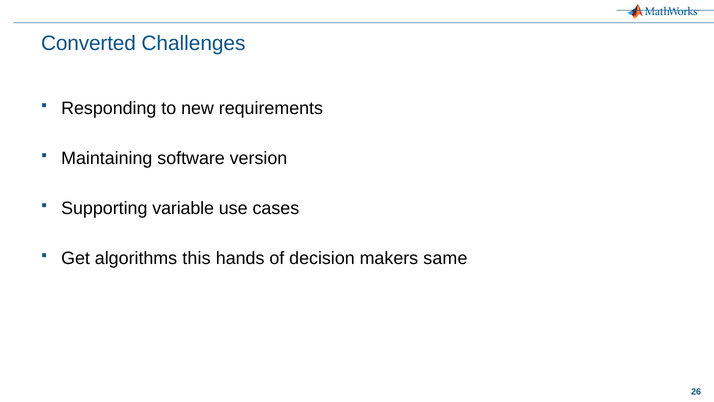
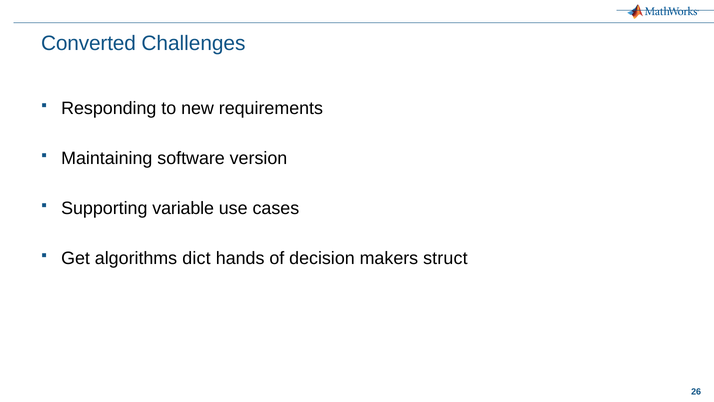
this: this -> dict (196, 258)
same: same -> struct (445, 258)
